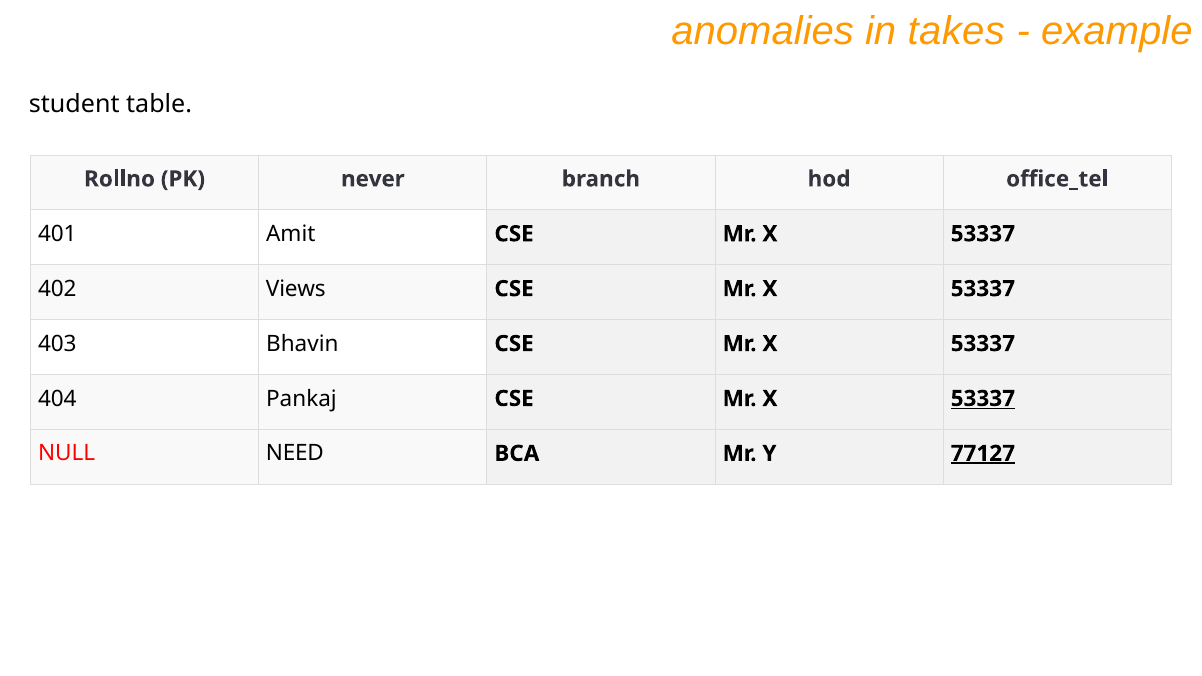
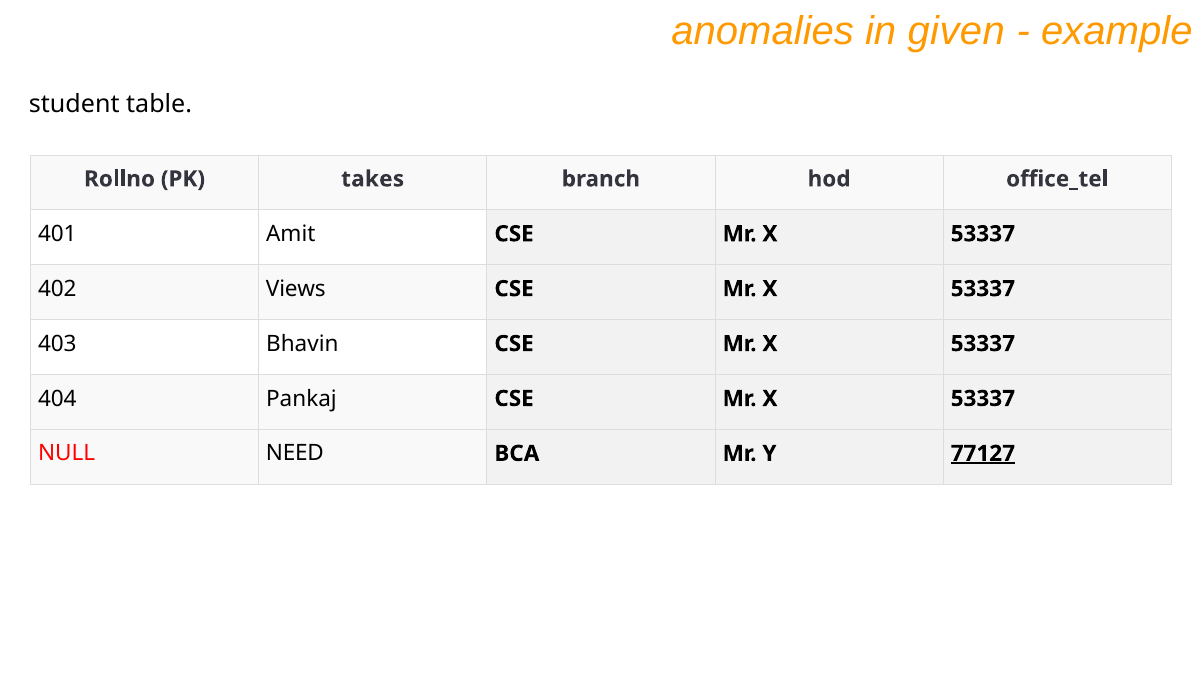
takes: takes -> given (956, 31)
never: never -> takes (373, 179)
53337 underline: present -> none (983, 399)
